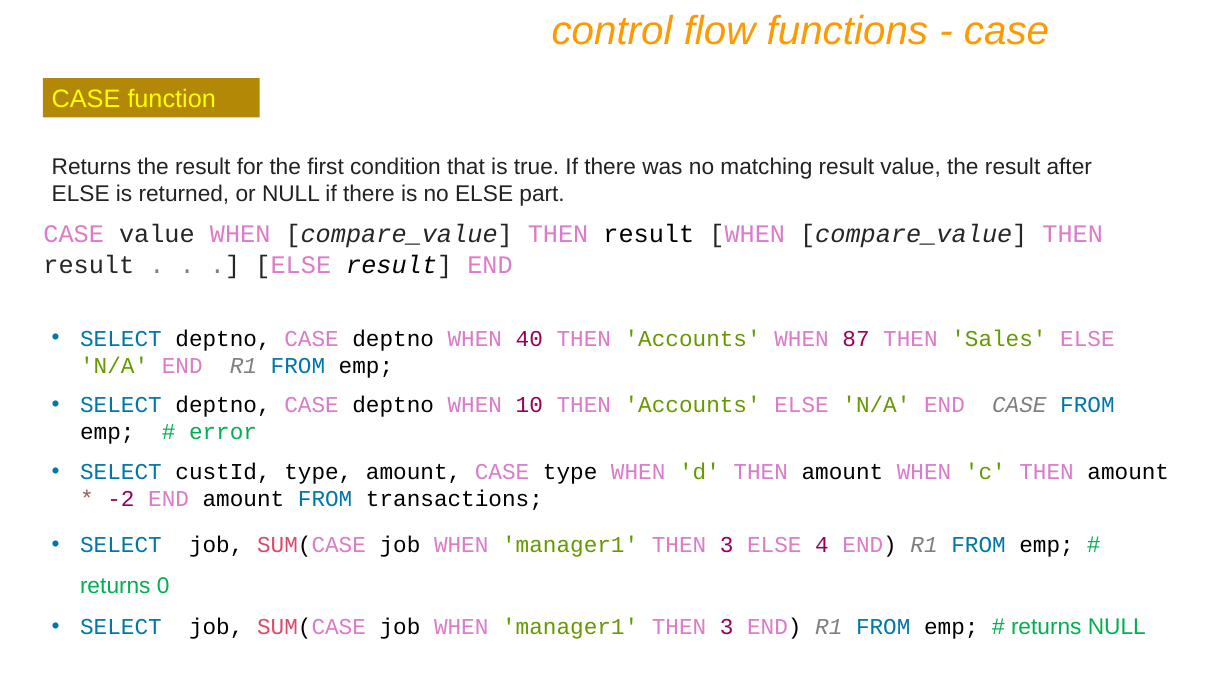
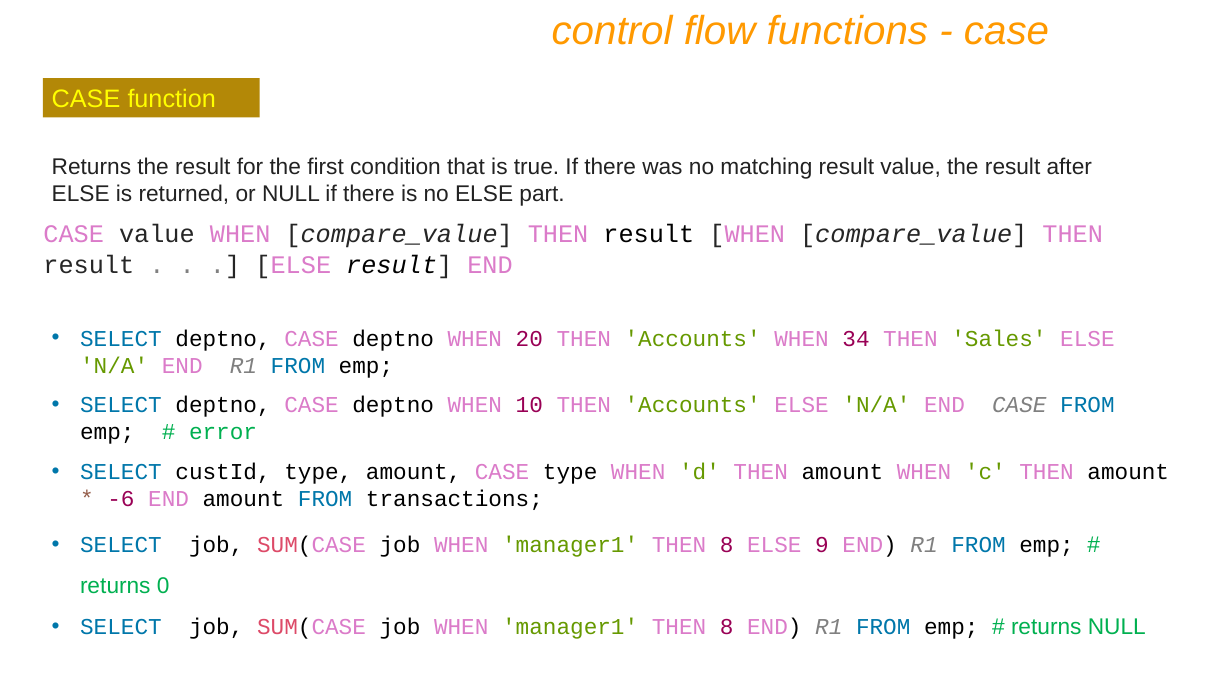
40: 40 -> 20 (529, 339)
87: 87 -> 34 (856, 339)
-2: -2 -> -6 (121, 499)
3: 3 -> 8 (727, 545)
4: 4 -> 9 (822, 545)
3: 3 -> 8 (727, 627)
